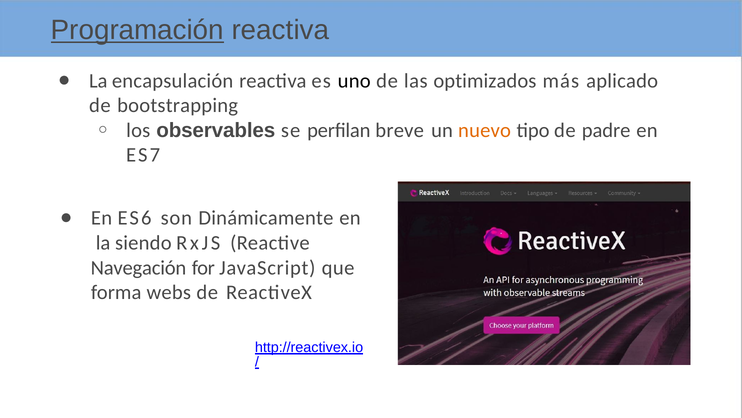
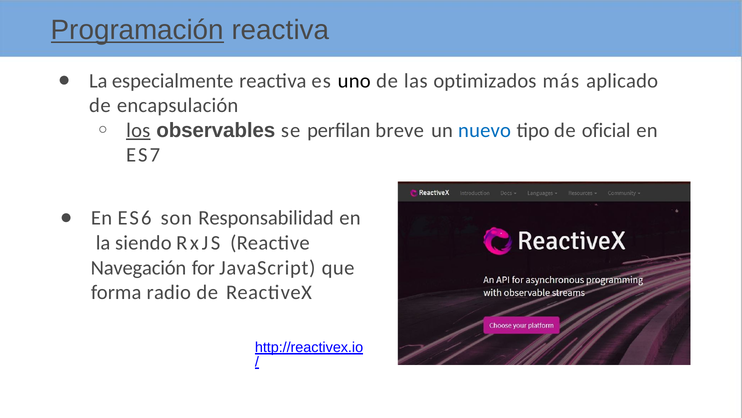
encapsulación: encapsulación -> especialmente (173, 81)
bootstrapping: bootstrapping -> encapsulación (178, 105)
los underline: none -> present (138, 130)
nuevo colour: orange -> blue (485, 130)
padre: padre -> oficial (606, 130)
Dinámicamente: Dinámicamente -> Responsabilidad (266, 218)
webs: webs -> radio (169, 292)
